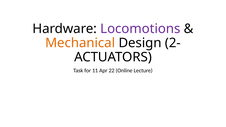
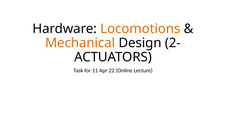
Locomotions colour: purple -> orange (140, 29)
